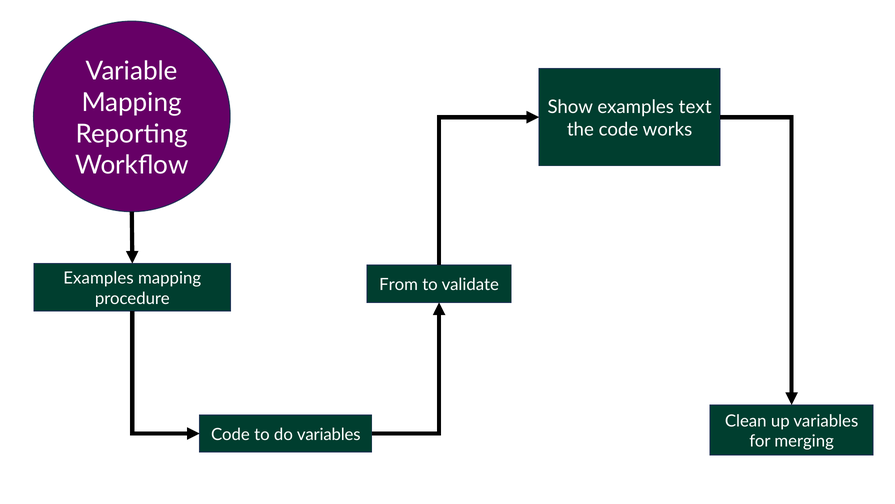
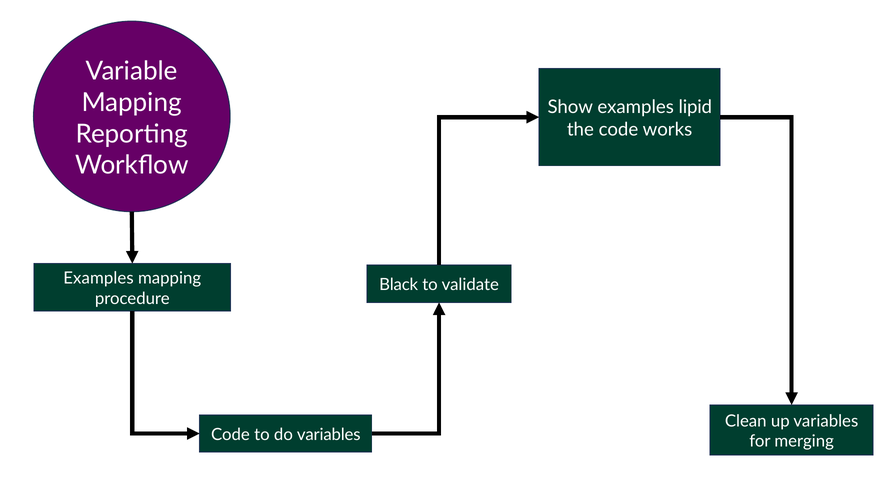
text: text -> lipid (695, 107)
From: From -> Black (399, 285)
